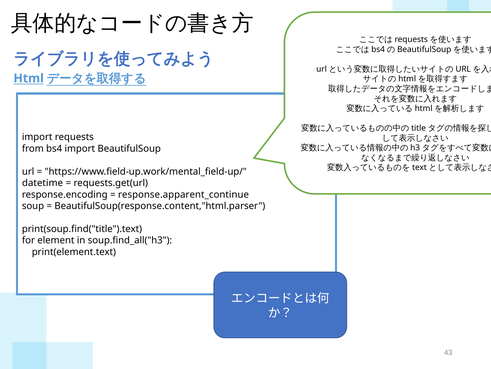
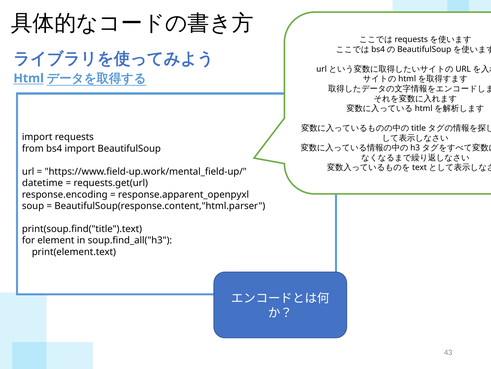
response.apparent_continue: response.apparent_continue -> response.apparent_openpyxl (183, 194)
